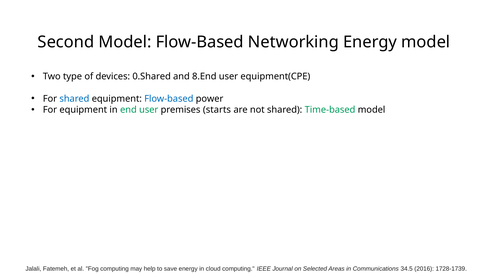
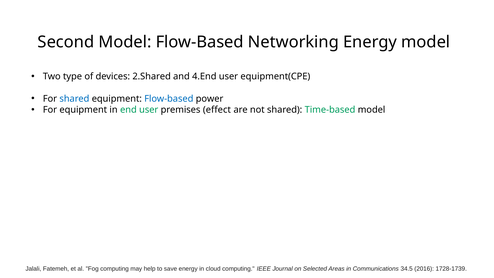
0.Shared: 0.Shared -> 2.Shared (152, 76)
8.End: 8.End -> 4.End (204, 76)
starts: starts -> effect (217, 110)
